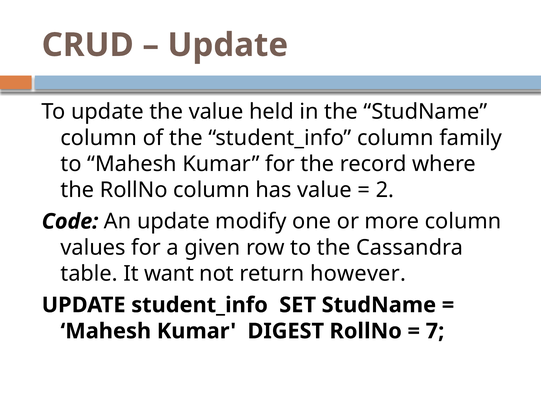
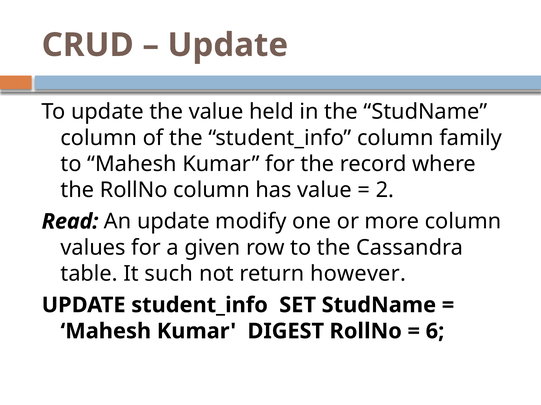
Code: Code -> Read (70, 222)
want: want -> such (169, 274)
7: 7 -> 6 (435, 332)
